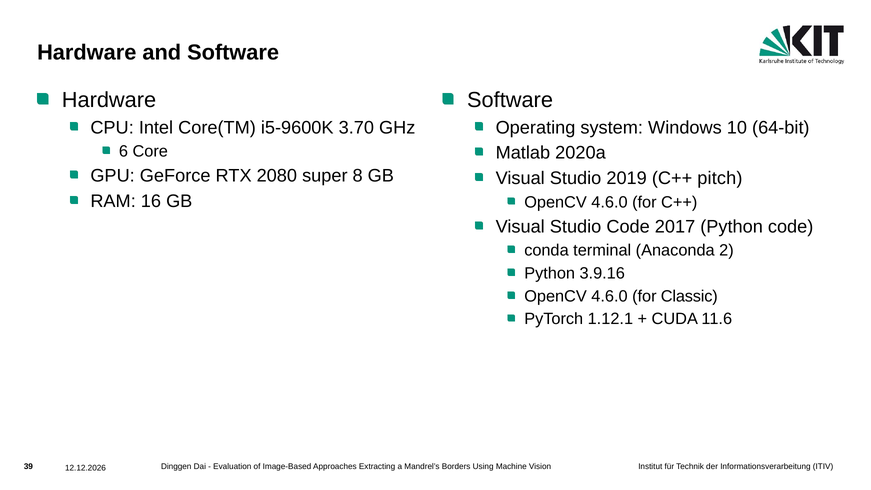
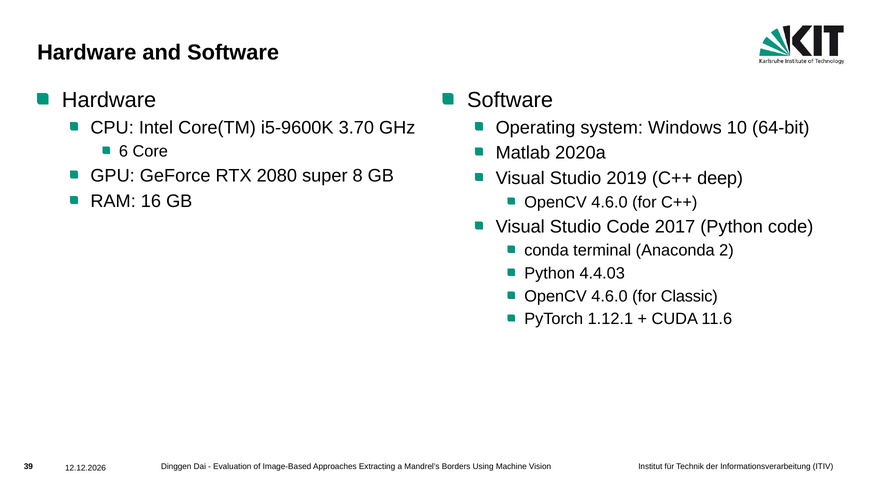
pitch: pitch -> deep (720, 178)
3.9.16: 3.9.16 -> 4.4.03 (602, 273)
